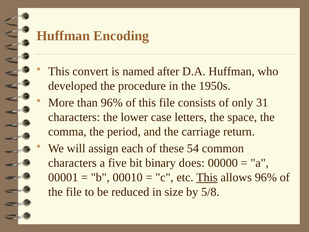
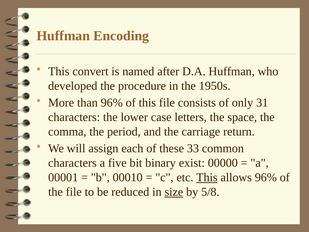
54: 54 -> 33 (193, 148)
does: does -> exist (192, 163)
size underline: none -> present (174, 192)
